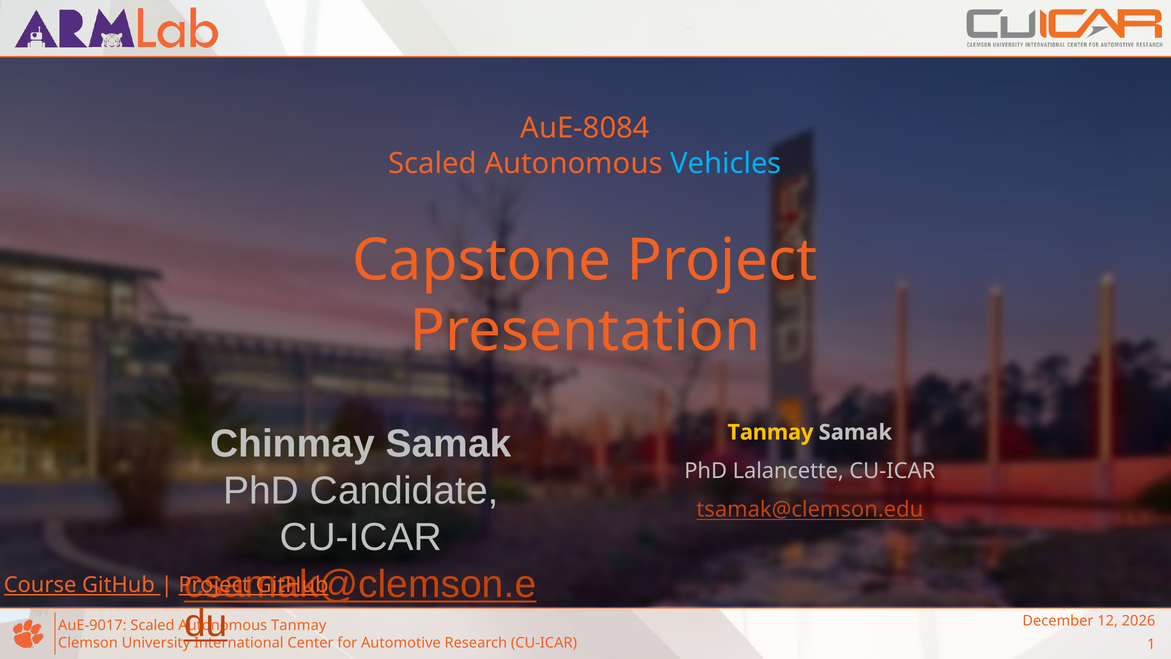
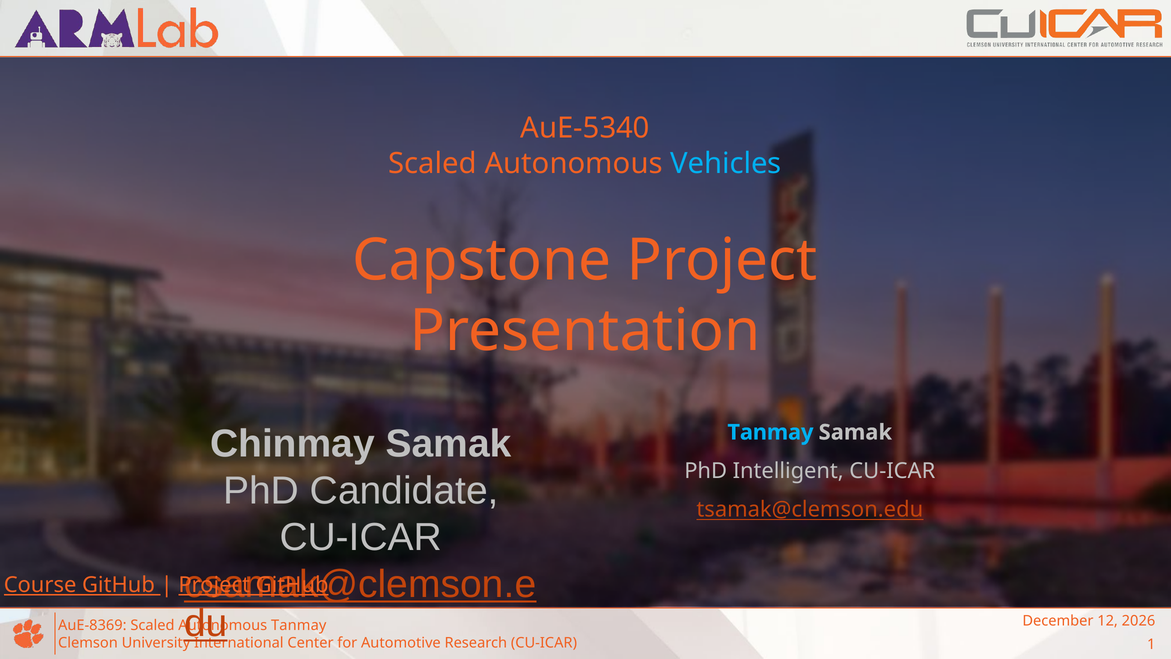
AuE-8084: AuE-8084 -> AuE-5340 (585, 128)
Tanmay colour: yellow -> light blue (770, 432)
Lalancette: Lalancette -> Intelligent (788, 471)
AuE-9017: AuE-9017 -> AuE-8369 (92, 625)
